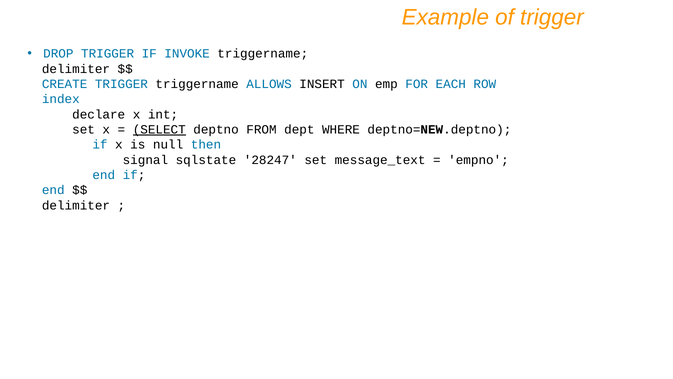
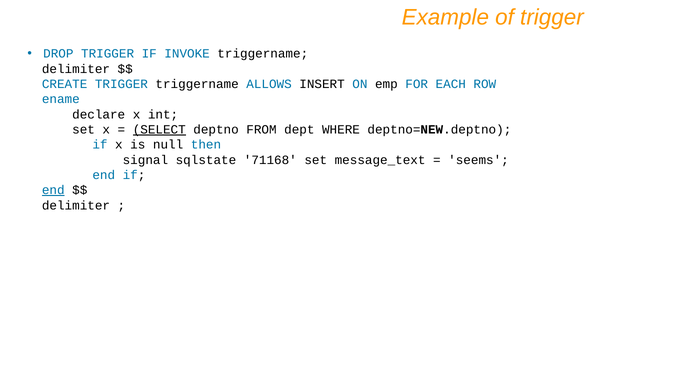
index: index -> ename (61, 99)
28247: 28247 -> 71168 (270, 160)
empno: empno -> seems (479, 160)
end underline: none -> present (53, 190)
